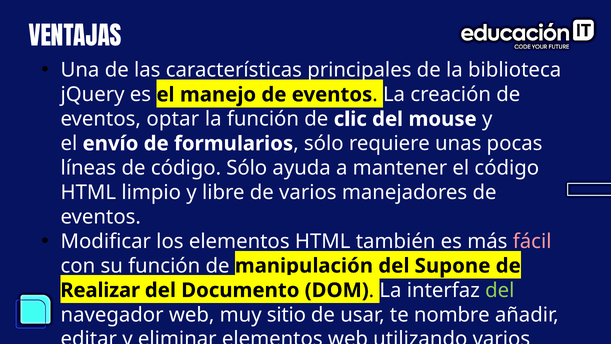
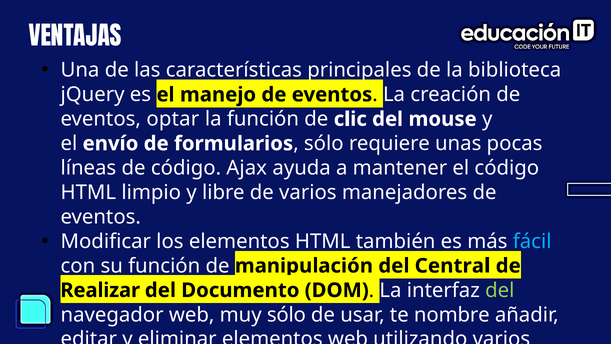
código Sólo: Sólo -> Ajax (247, 168)
fácil colour: pink -> light blue (532, 241)
Supone: Supone -> Central (452, 266)
muy sitio: sitio -> sólo (286, 315)
